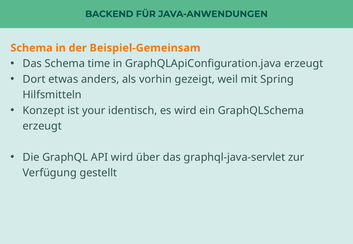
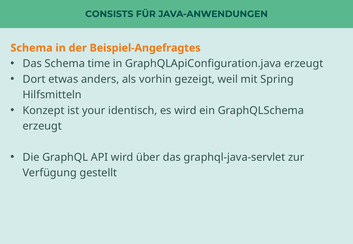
BACKEND: BACKEND -> CONSISTS (109, 14)
Beispiel-Gemeinsam: Beispiel-Gemeinsam -> Beispiel-Angefragtes (145, 48)
